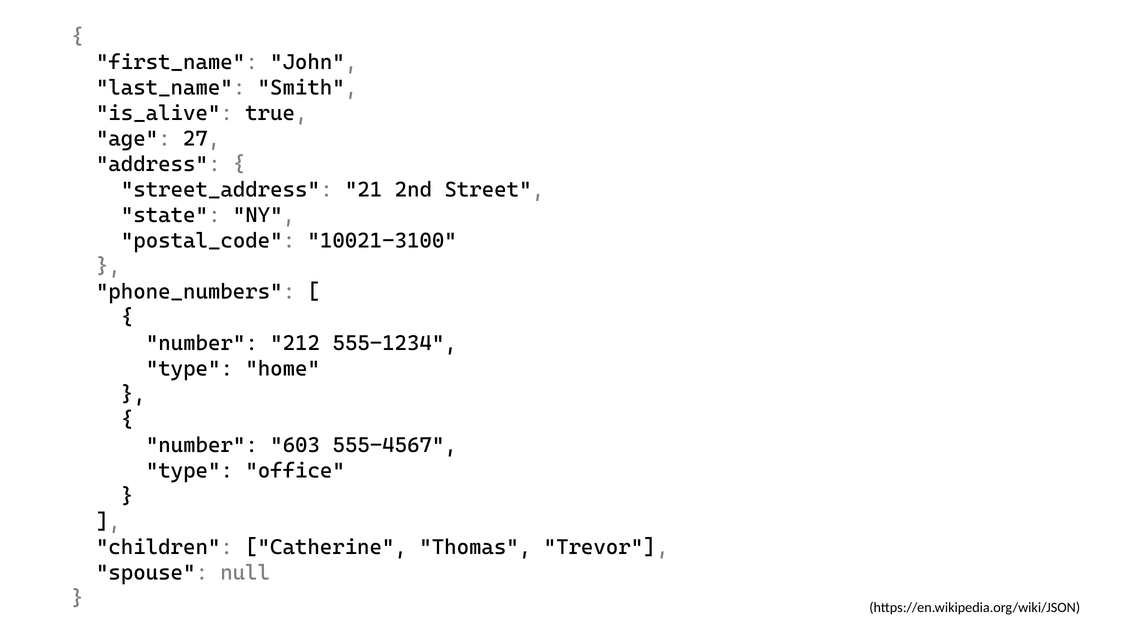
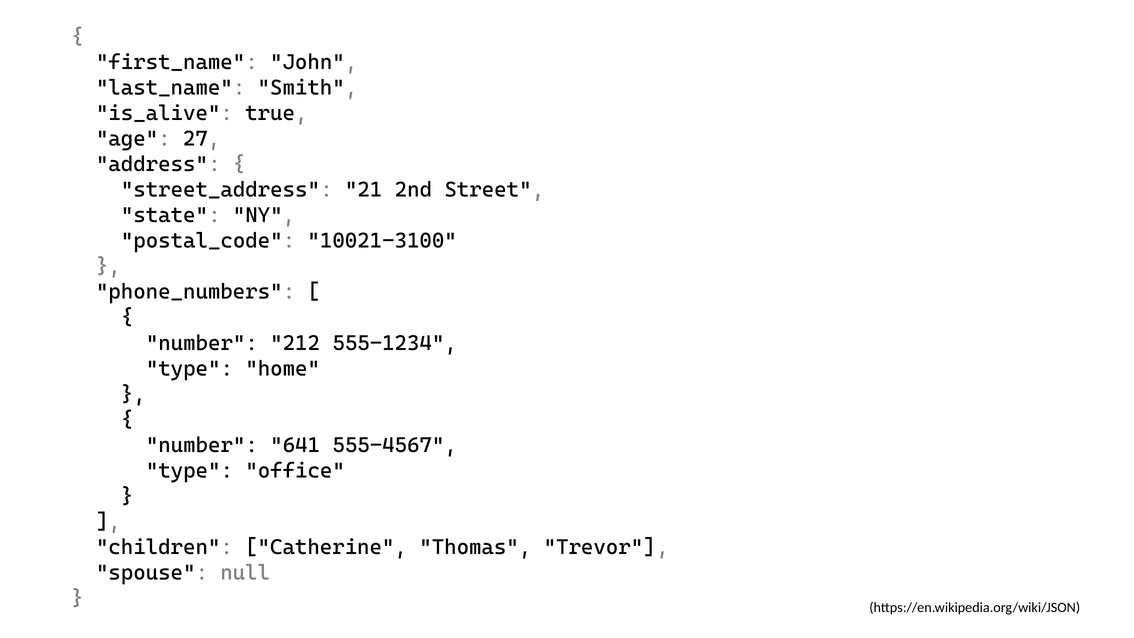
603: 603 -> 641 (295, 445)
